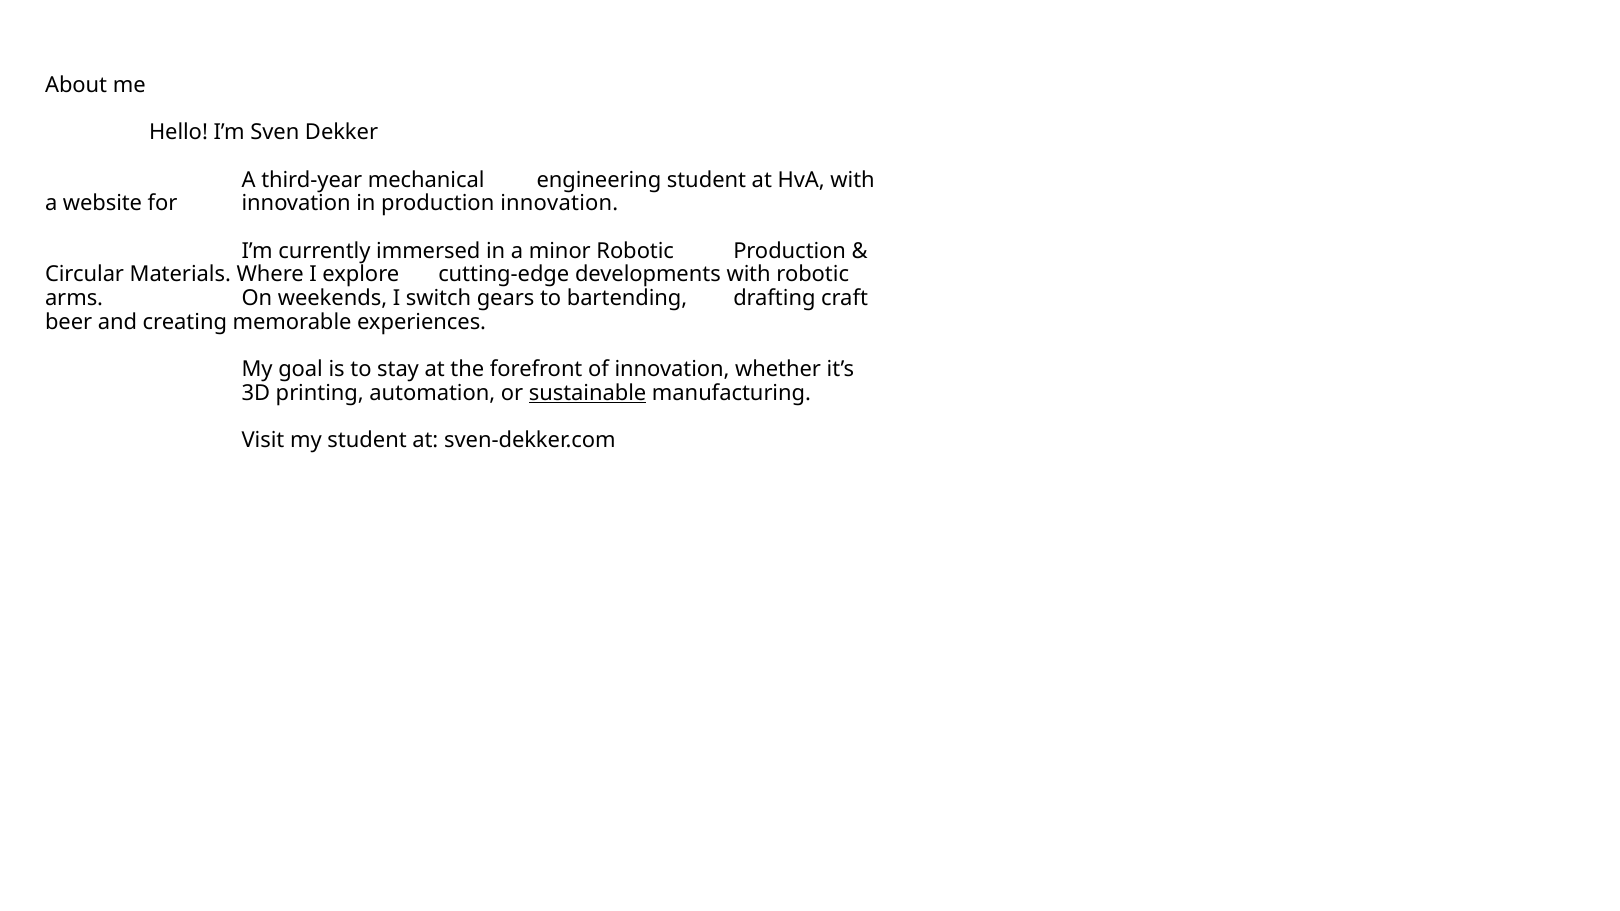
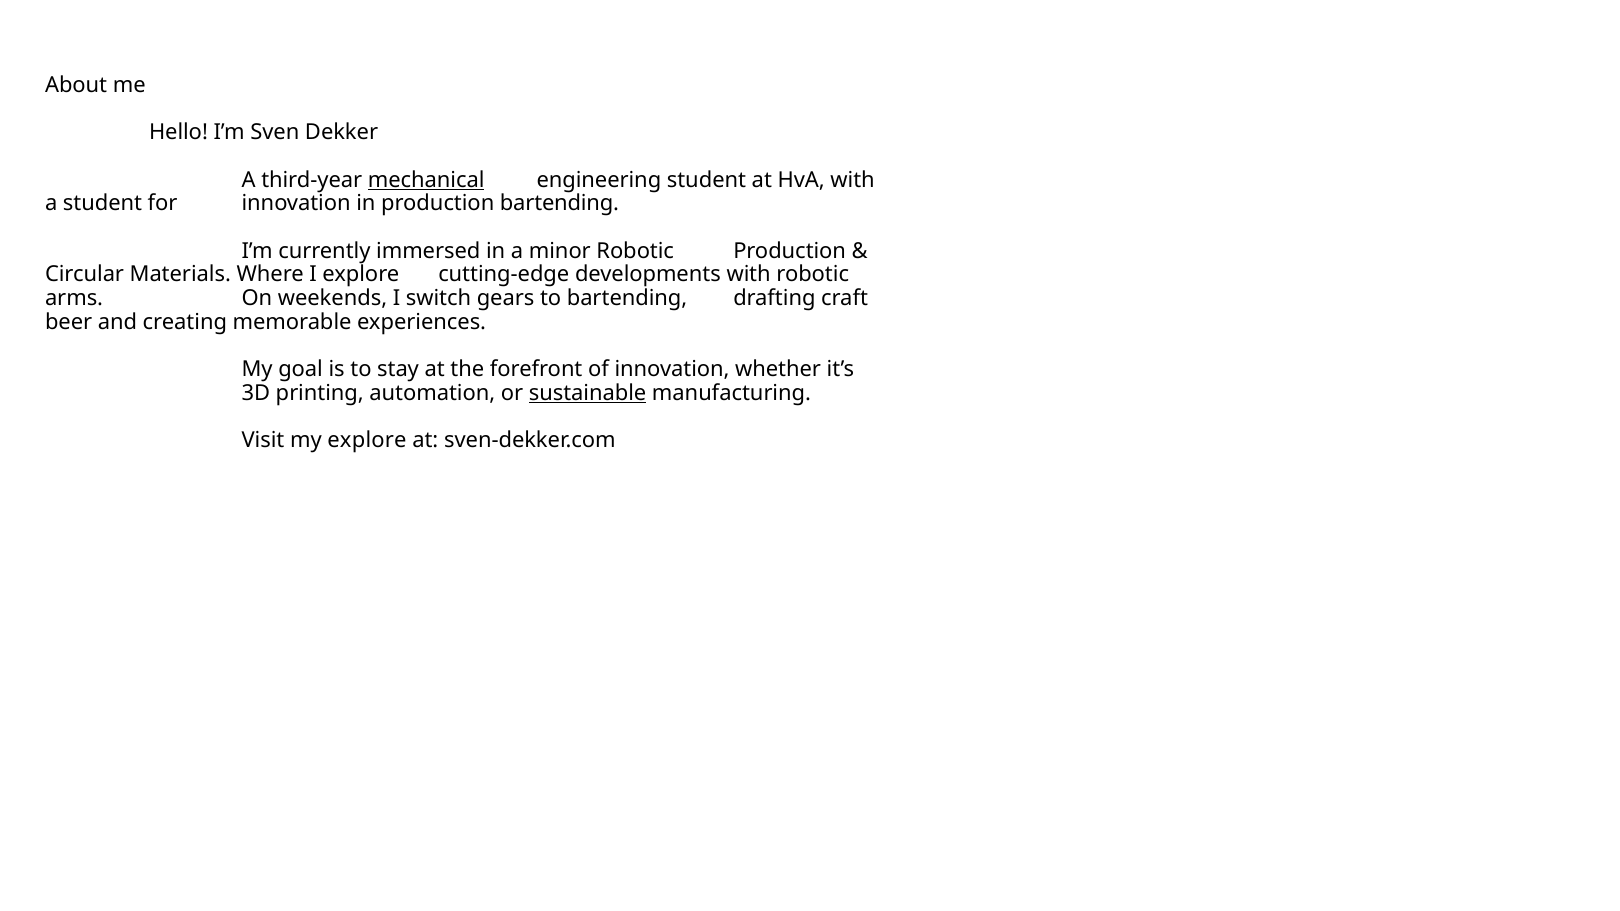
mechanical underline: none -> present (426, 180)
a website: website -> student (102, 204)
production innovation: innovation -> bartending (559, 204)
my student: student -> explore (367, 441)
